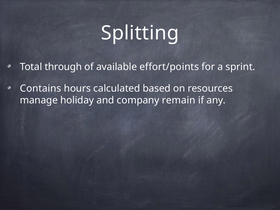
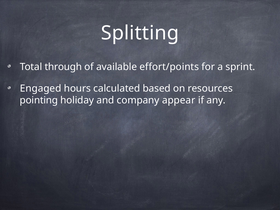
Contains: Contains -> Engaged (41, 88)
manage: manage -> pointing (39, 100)
remain: remain -> appear (179, 100)
